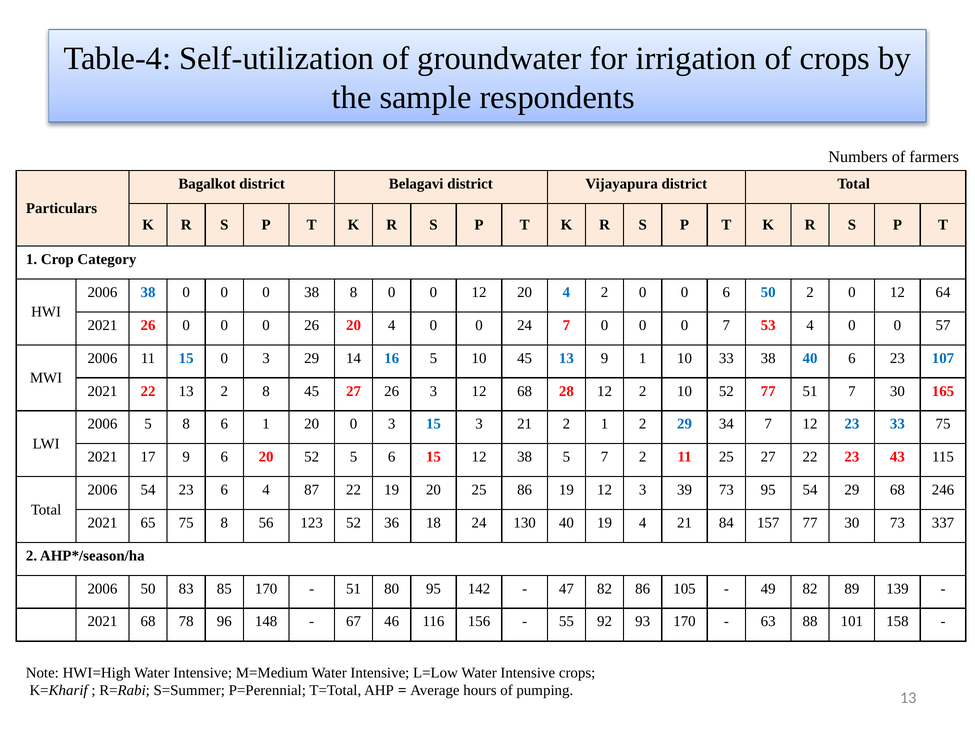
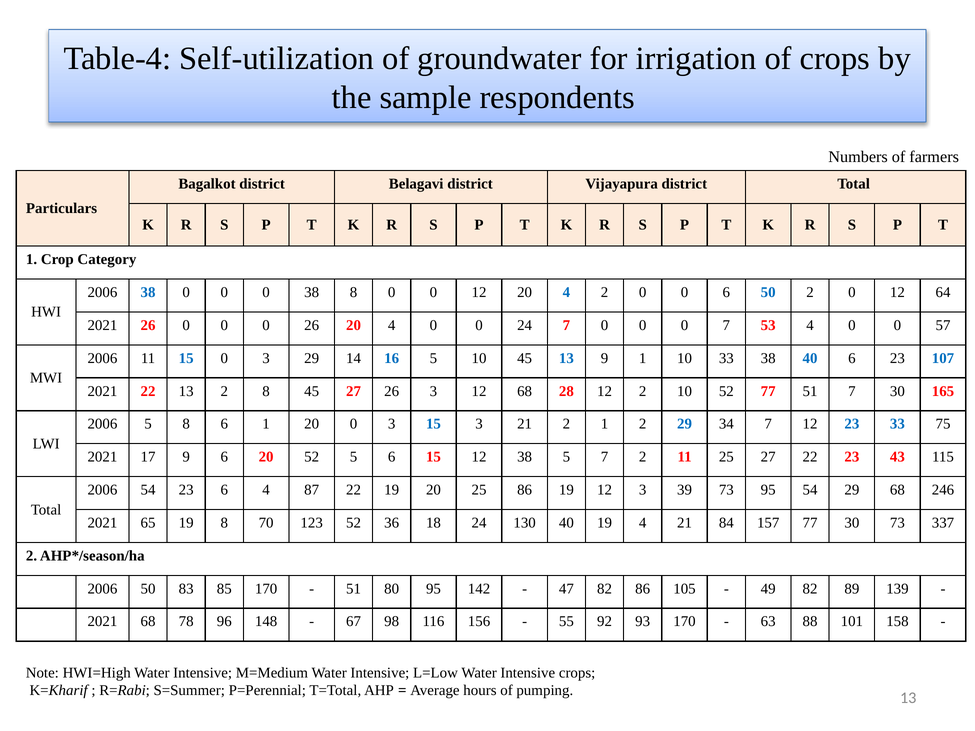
65 75: 75 -> 19 (186, 523)
56: 56 -> 70 (266, 523)
46: 46 -> 98 (392, 622)
